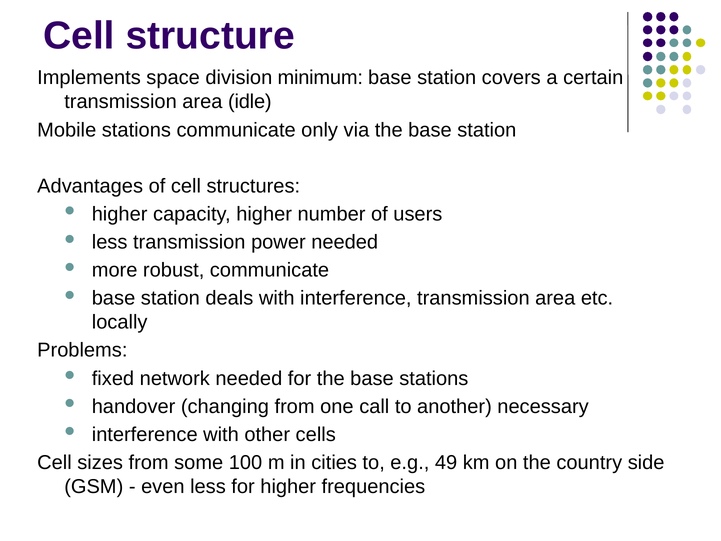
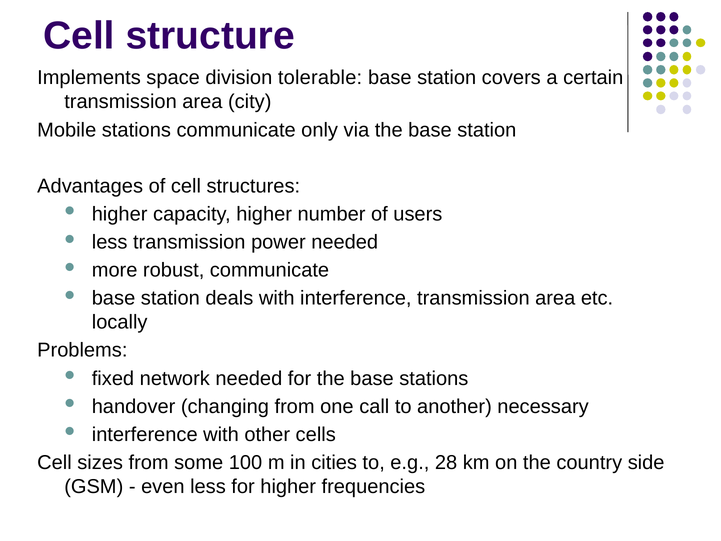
minimum: minimum -> tolerable (320, 78)
idle: idle -> city (250, 102)
49: 49 -> 28 (446, 462)
